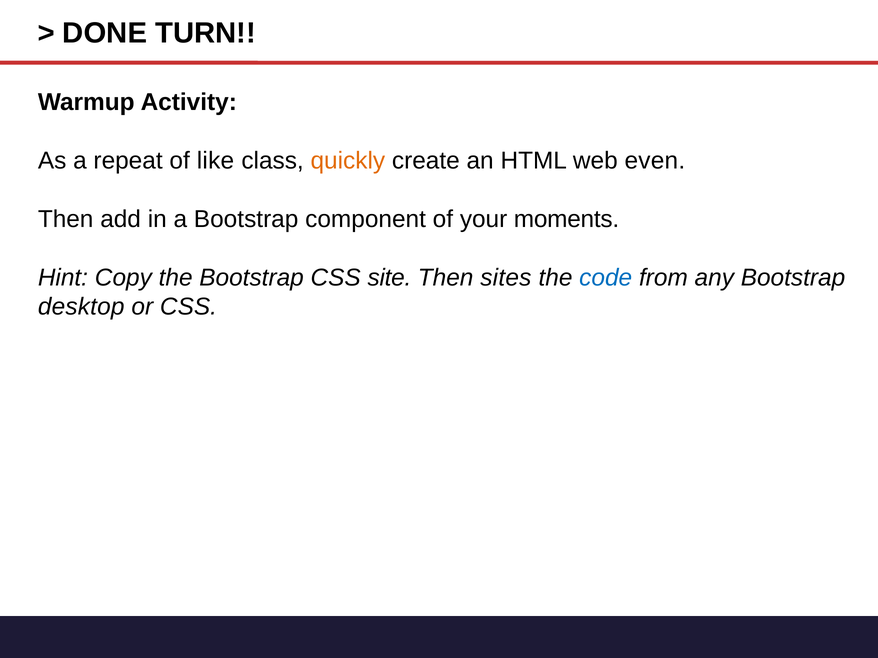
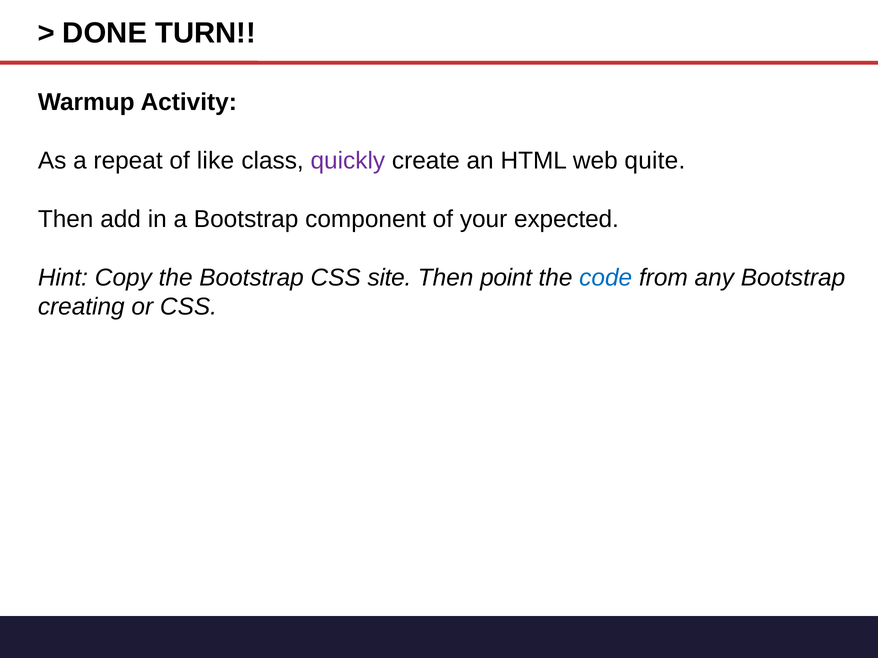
quickly colour: orange -> purple (348, 161)
even: even -> quite (655, 161)
moments: moments -> expected (566, 219)
sites: sites -> point (506, 278)
desktop: desktop -> creating (81, 307)
